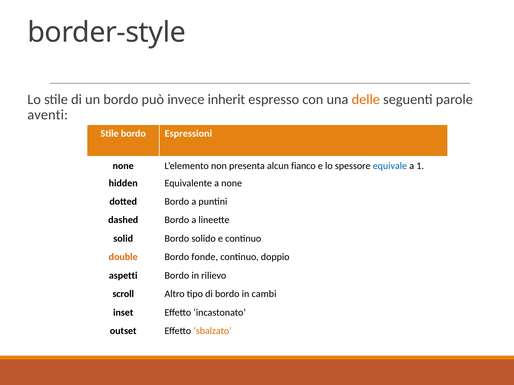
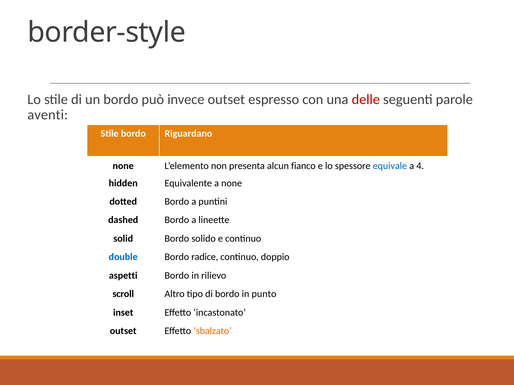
invece inherit: inherit -> outset (226, 100)
delle colour: orange -> red (366, 100)
Espressioni: Espressioni -> Riguardano (188, 134)
1: 1 -> 4 (420, 166)
double colour: orange -> blue (123, 257)
fonde: fonde -> radice (205, 257)
cambi: cambi -> punto (264, 294)
